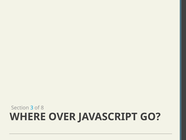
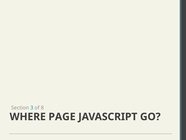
OVER: OVER -> PAGE (62, 116)
